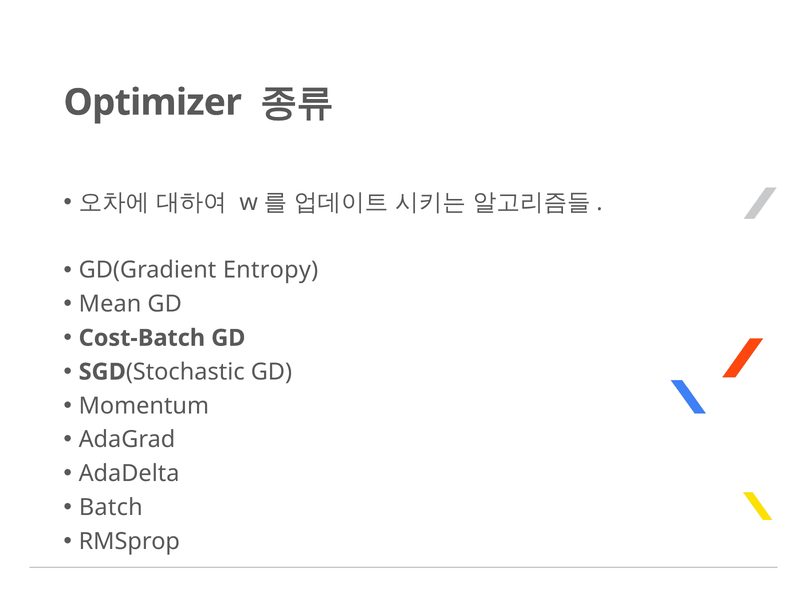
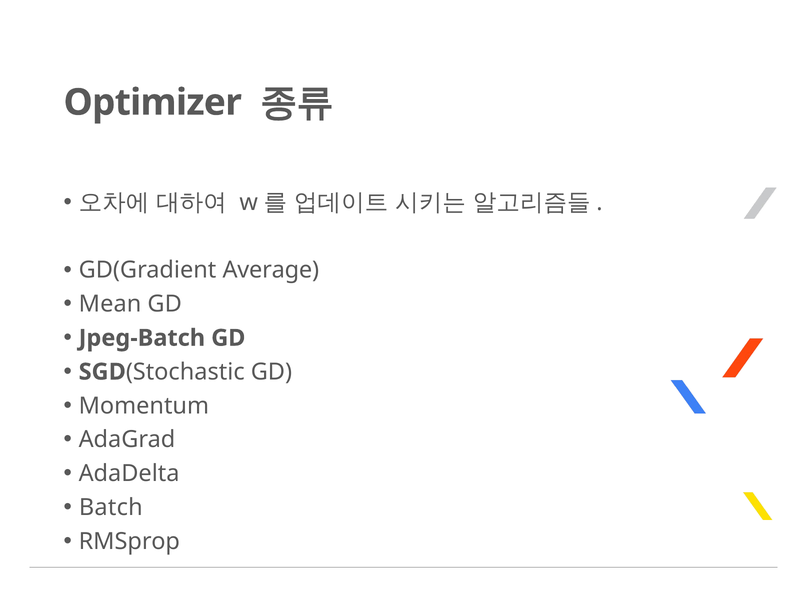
Entropy: Entropy -> Average (271, 270)
Cost-Batch: Cost-Batch -> Jpeg-Batch (142, 338)
